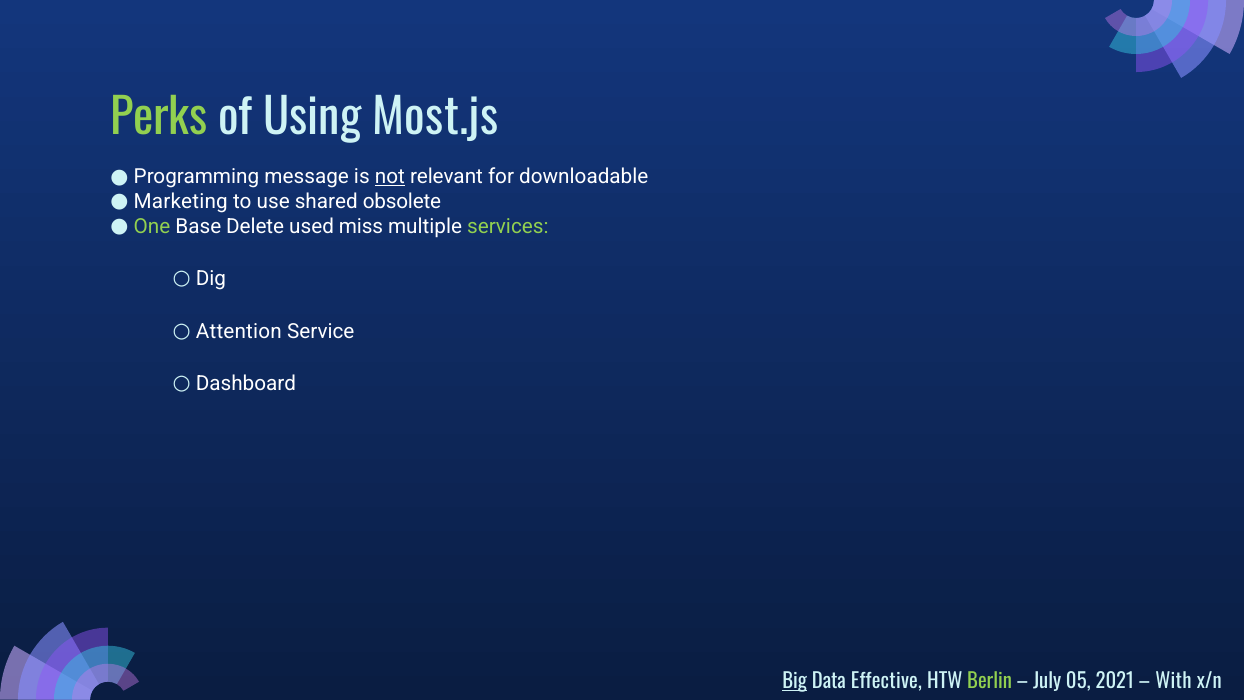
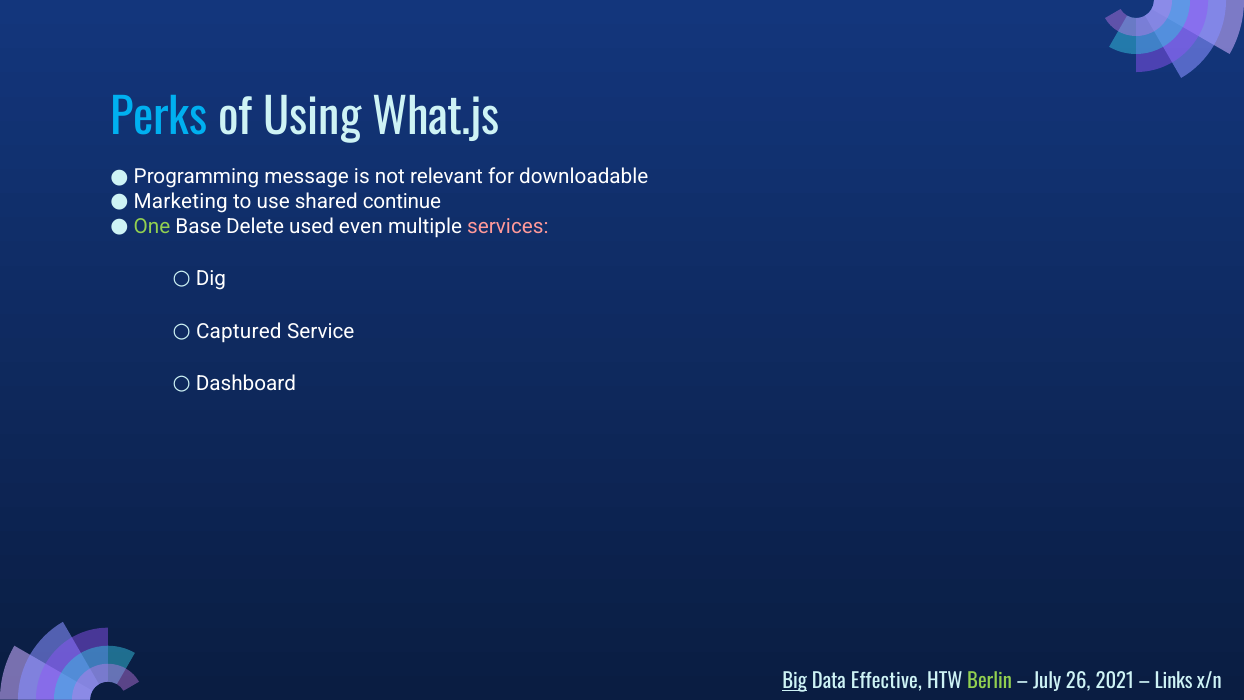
Perks colour: light green -> light blue (159, 118)
Most.js: Most.js -> What.js (436, 118)
not underline: present -> none (390, 177)
obsolete: obsolete -> continue (402, 202)
miss: miss -> even (361, 226)
services colour: light green -> pink (508, 226)
Attention: Attention -> Captured (239, 331)
05: 05 -> 26 (1078, 682)
With: With -> Links (1174, 682)
